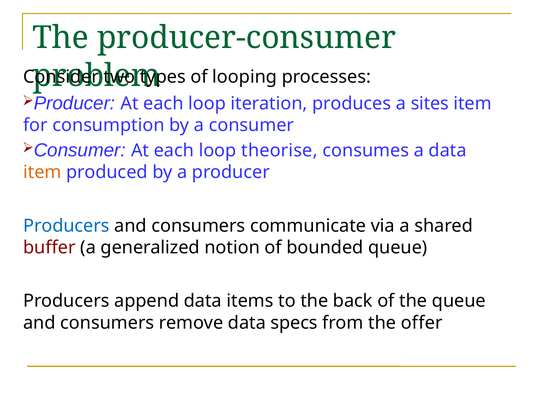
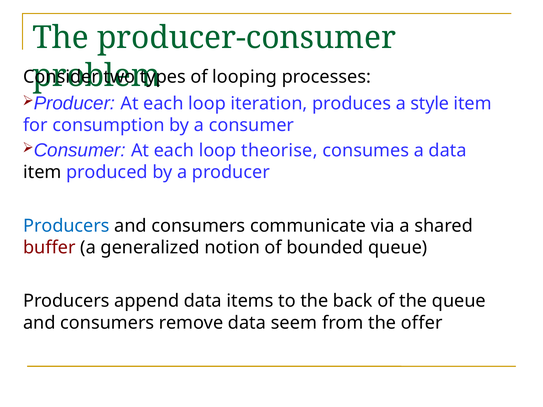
sites: sites -> style (430, 104)
item colour: orange -> black (42, 172)
specs: specs -> seem (294, 323)
